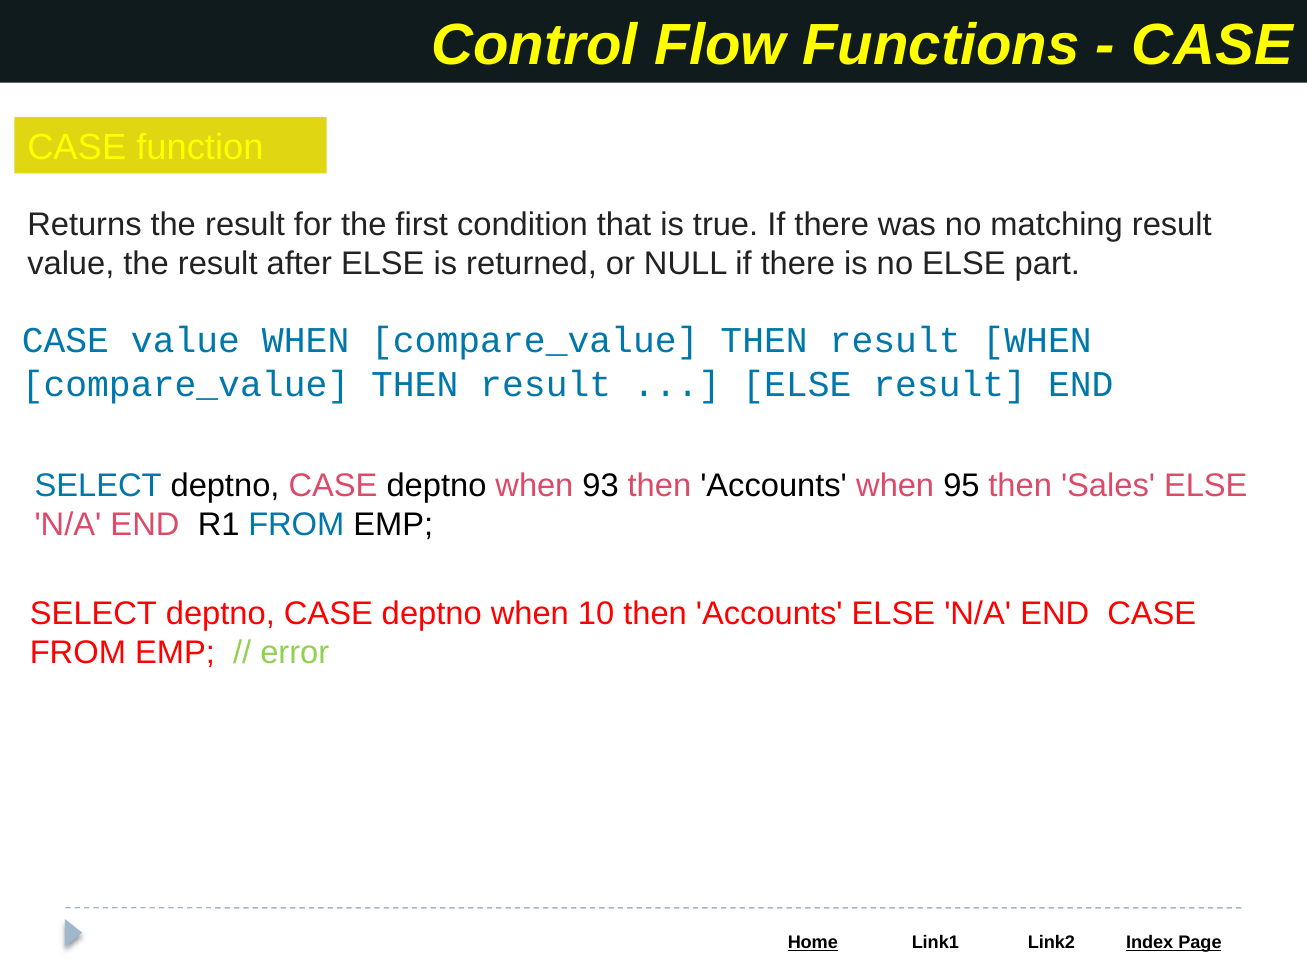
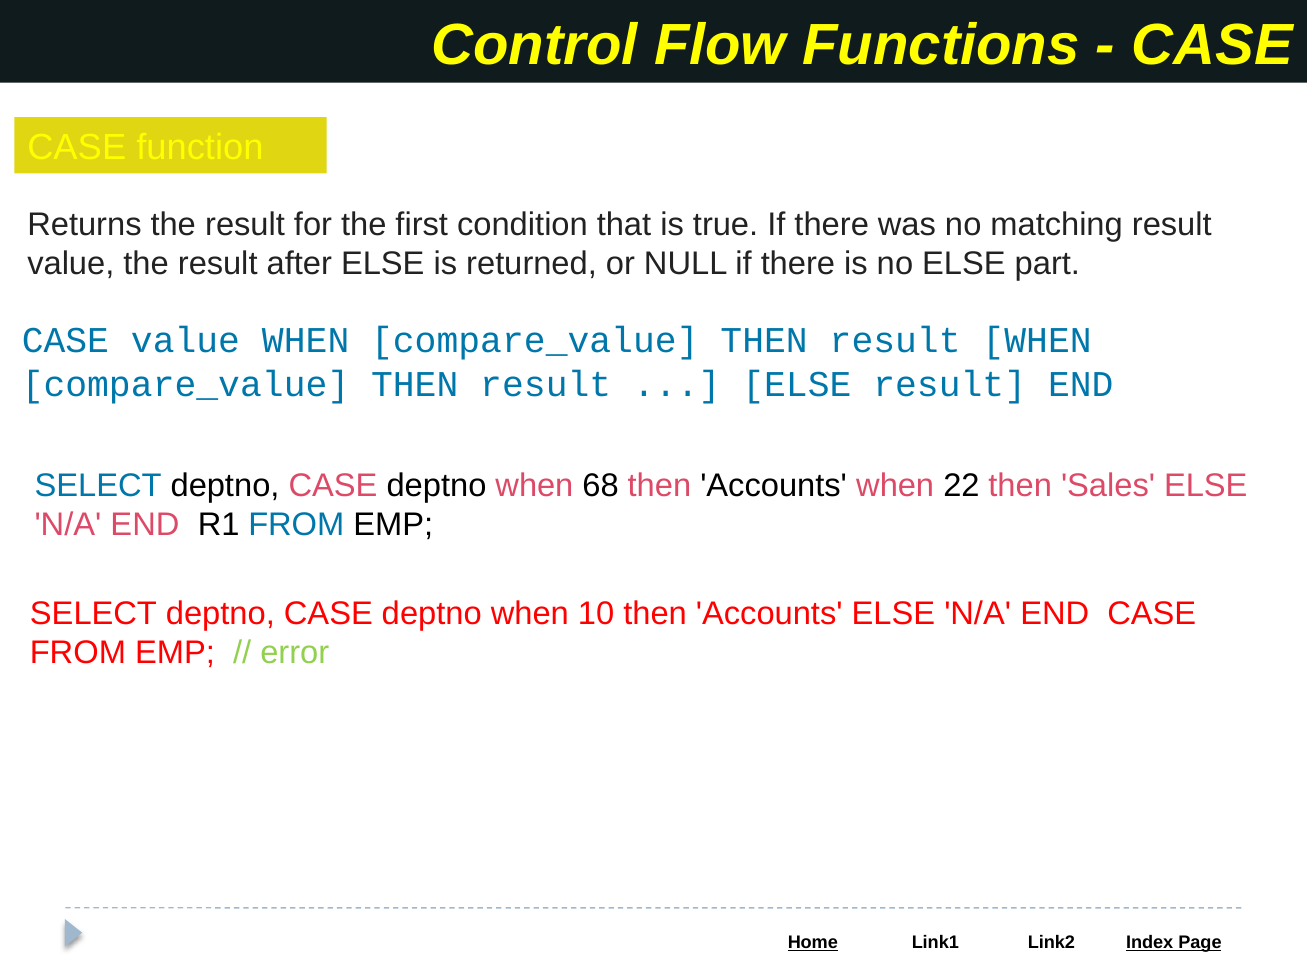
93: 93 -> 68 (601, 486)
95: 95 -> 22 (961, 486)
